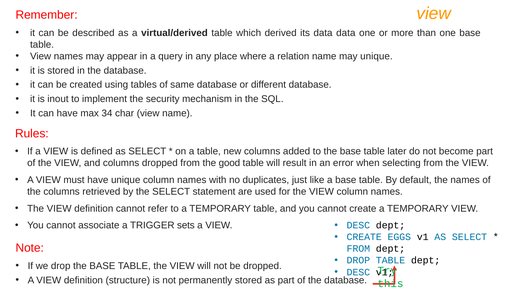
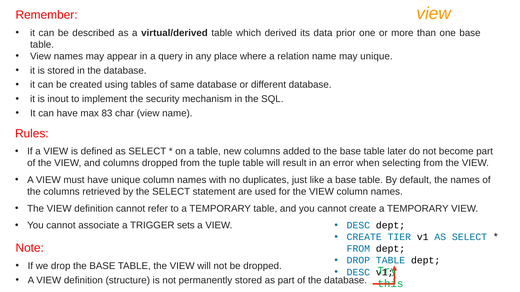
data data: data -> prior (346, 33)
34: 34 -> 83 (107, 113)
good: good -> tuple (229, 163)
EGGS: EGGS -> TIER (399, 237)
